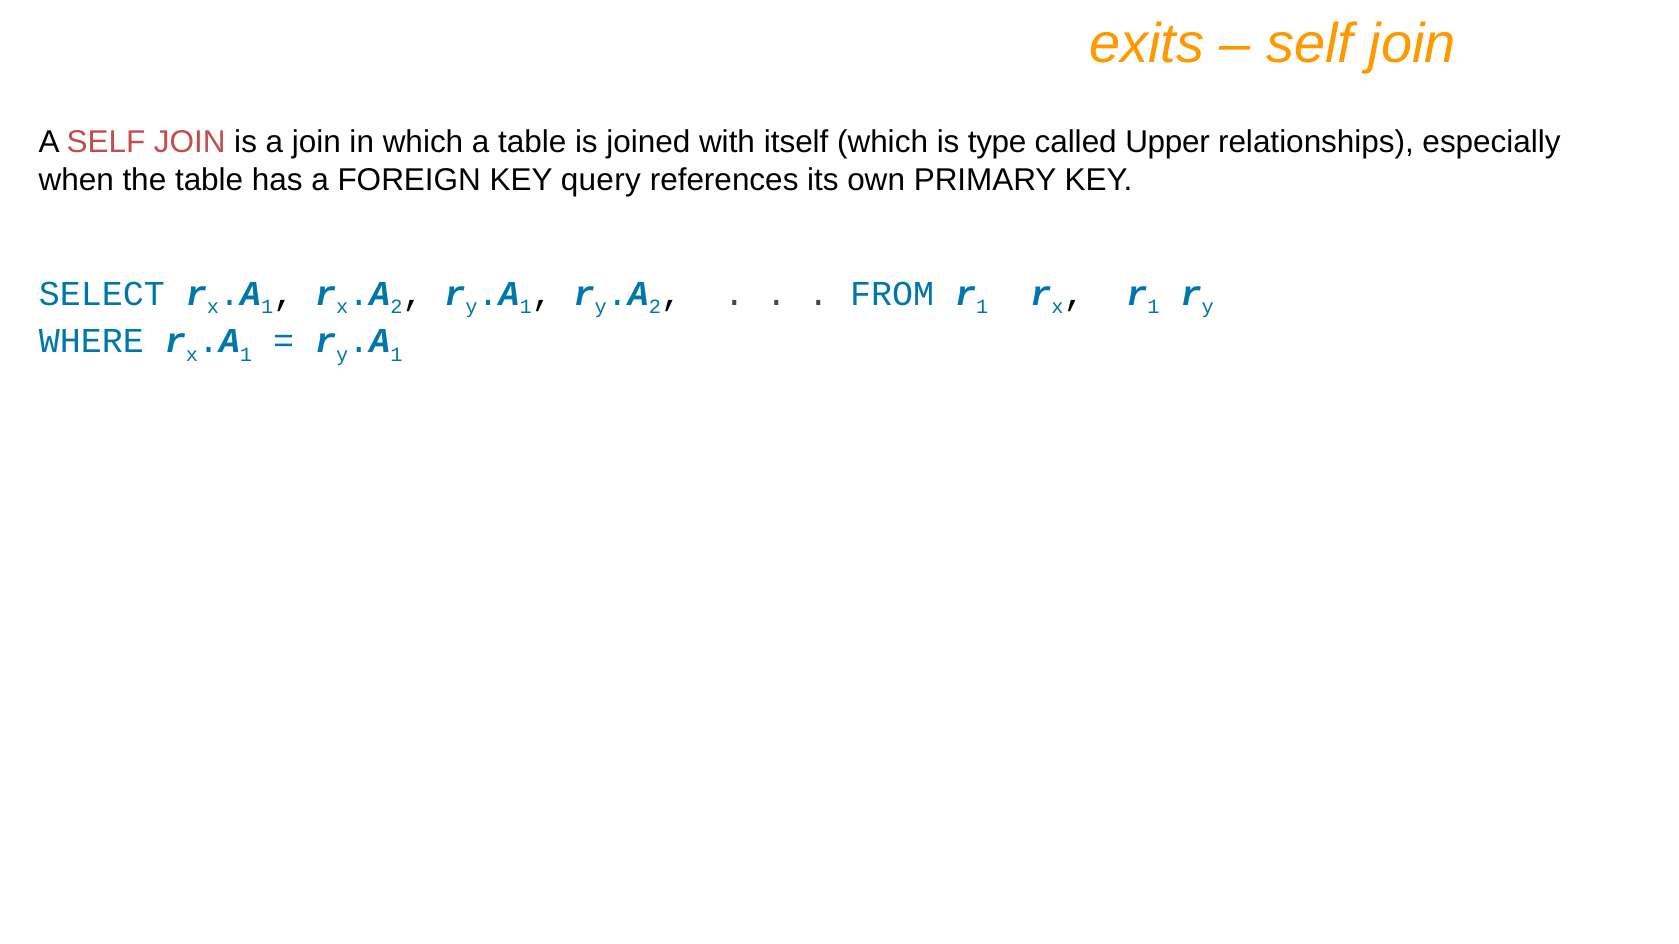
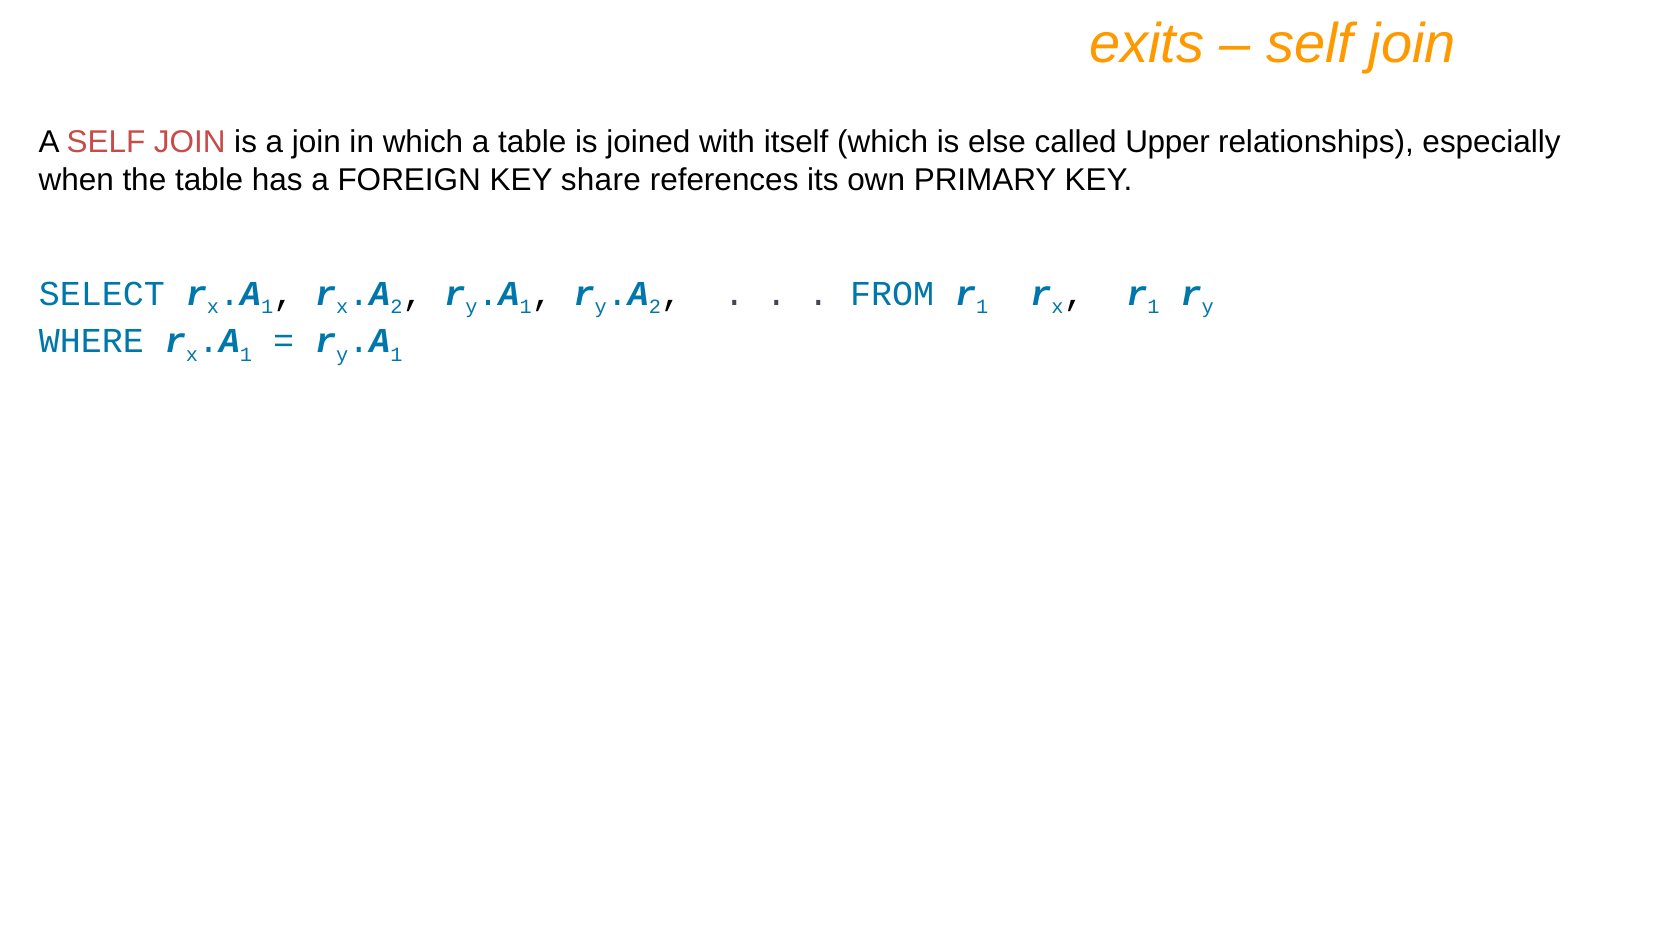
type: type -> else (997, 143)
query: query -> share (601, 180)
